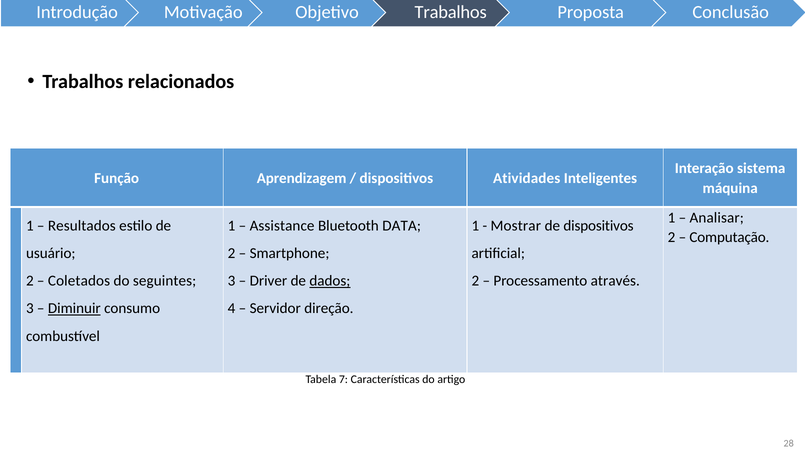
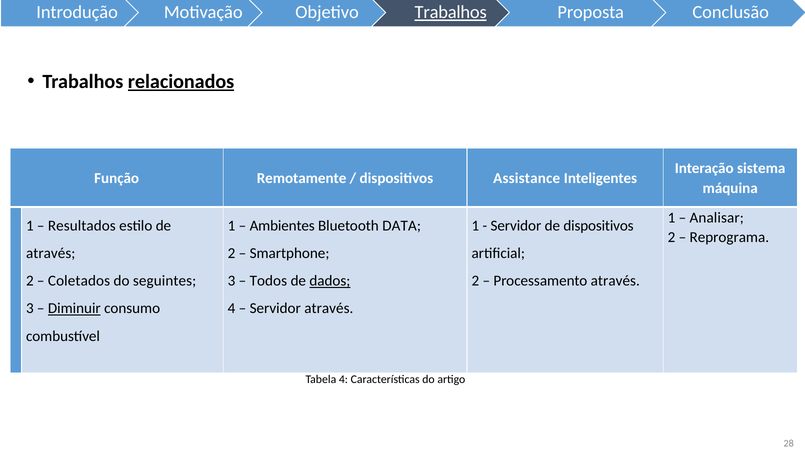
Trabalhos underline: none -> present (451, 12)
relacionados underline: none -> present (181, 82)
Aprendizagem: Aprendizagem -> Remotamente (302, 178)
Atividades: Atividades -> Assistance (527, 178)
Assistance: Assistance -> Ambientes (282, 225)
Mostrar: Mostrar -> Servidor (516, 225)
Computação: Computação -> Reprograma (729, 237)
usuário: usuário -> através (51, 253)
Driver: Driver -> Todos (268, 281)
Servidor direção: direção -> através (329, 308)
Tabela 7: 7 -> 4 (343, 379)
